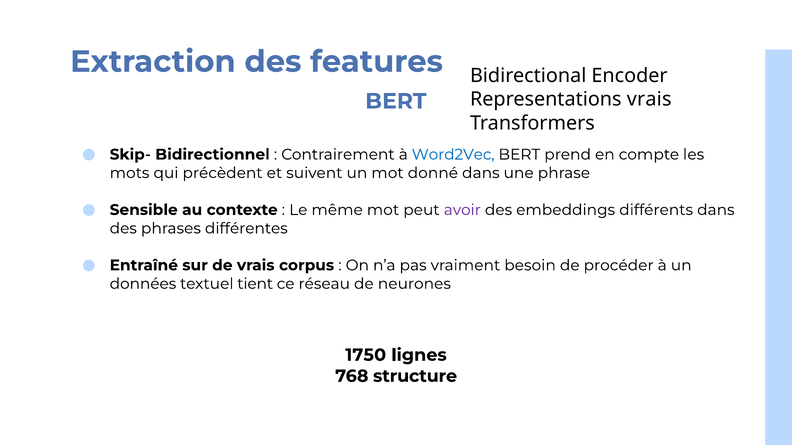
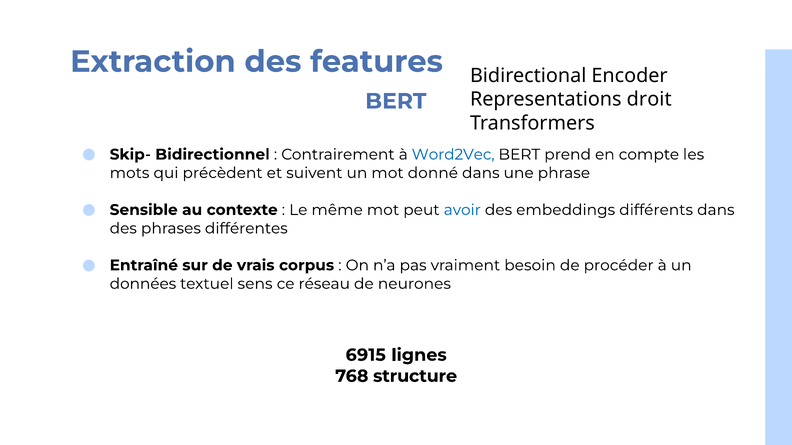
Representations vrais: vrais -> droit (649, 99)
avoir colour: purple -> blue (462, 210)
tient: tient -> sens (255, 284)
1750: 1750 -> 6915 (366, 355)
